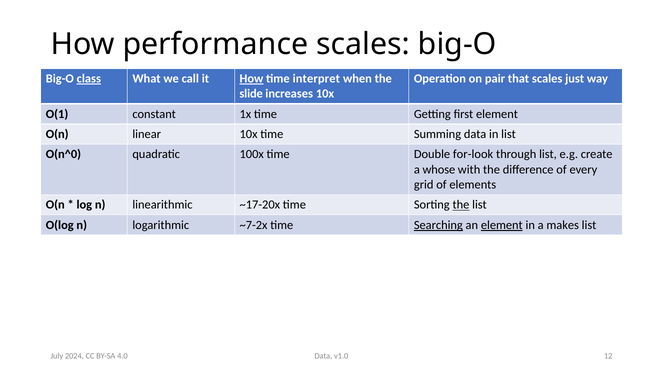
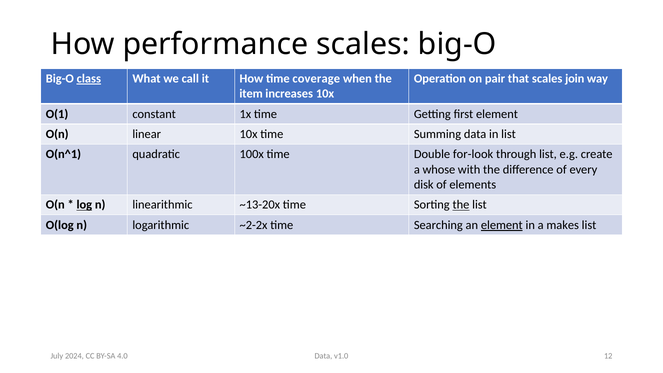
How underline: present -> none (251, 79)
interpret: interpret -> coverage (316, 79)
just: just -> join (575, 79)
slide: slide -> item (251, 94)
O(n^0: O(n^0 -> O(n^1 (63, 154)
grid: grid -> disk (424, 185)
log underline: none -> present (84, 205)
~17-20x: ~17-20x -> ~13-20x (260, 205)
~7-2x: ~7-2x -> ~2-2x (254, 225)
Searching underline: present -> none (438, 225)
